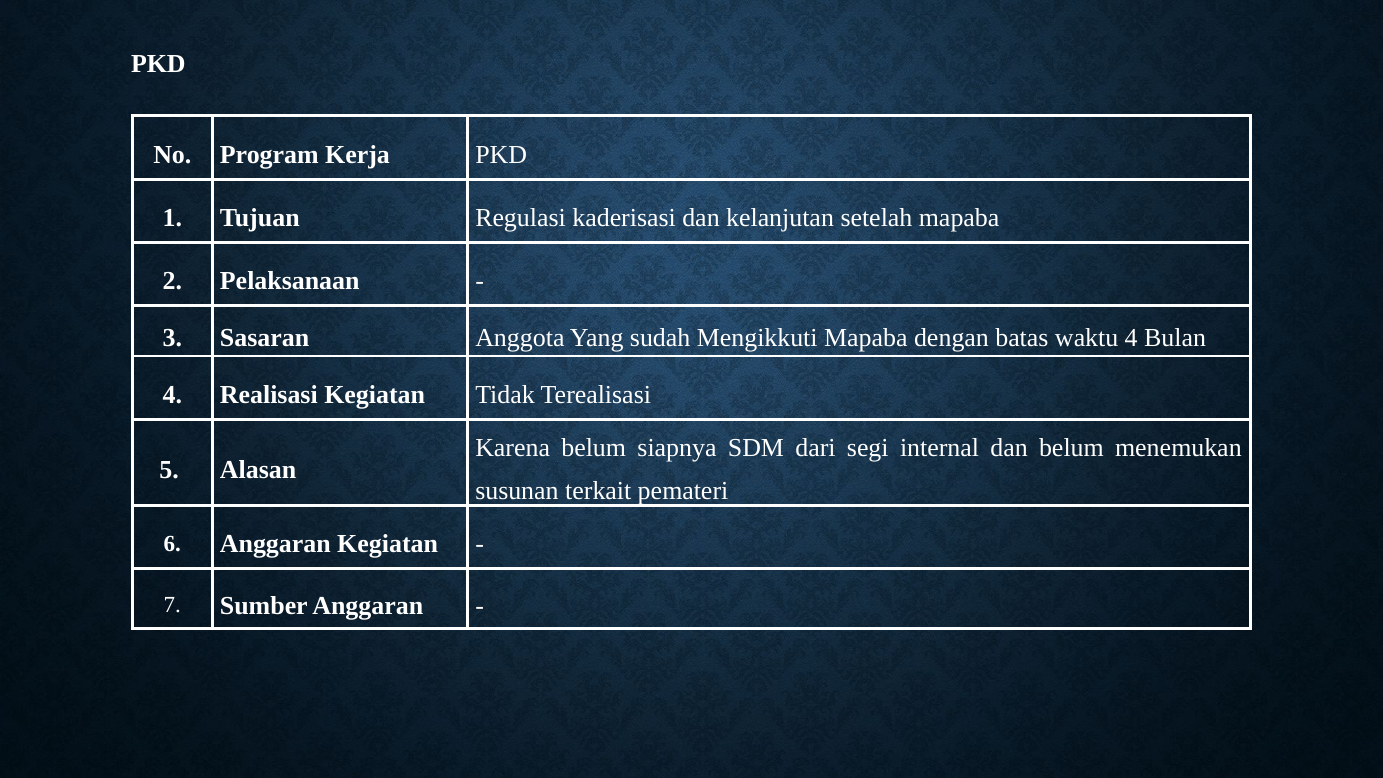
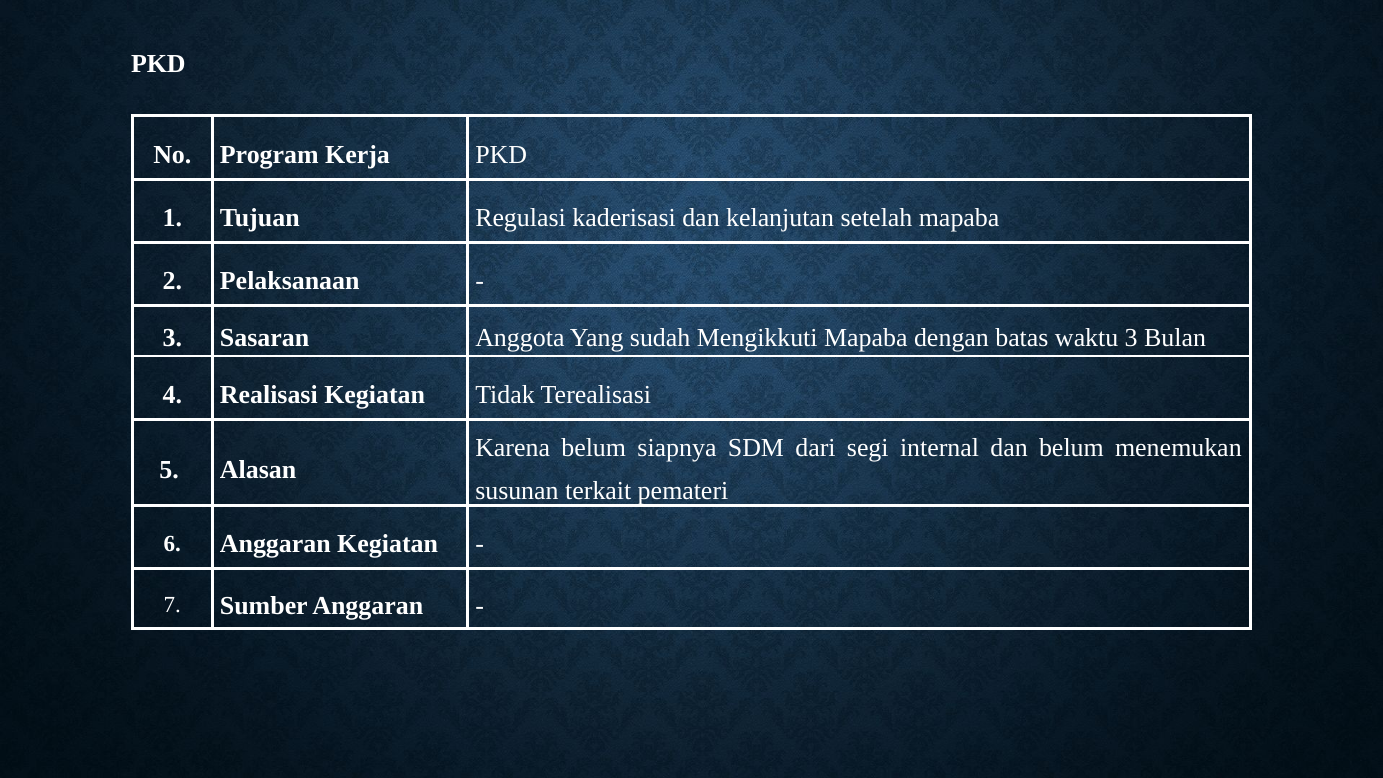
waktu 4: 4 -> 3 (1131, 338)
